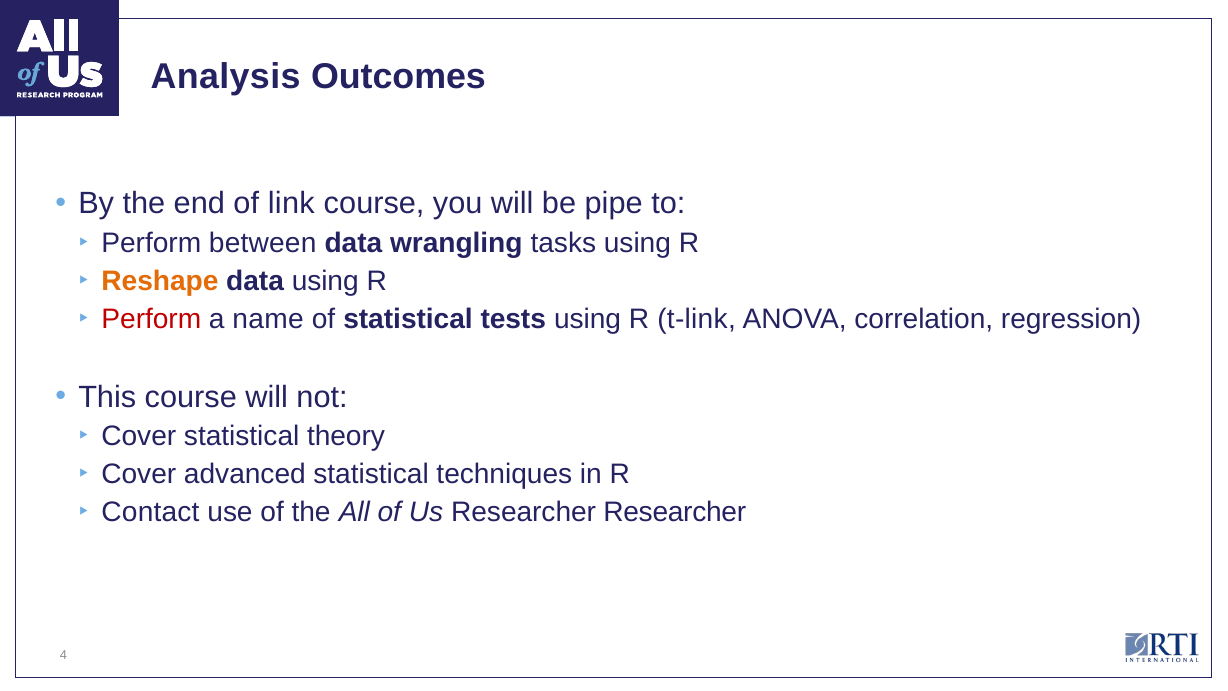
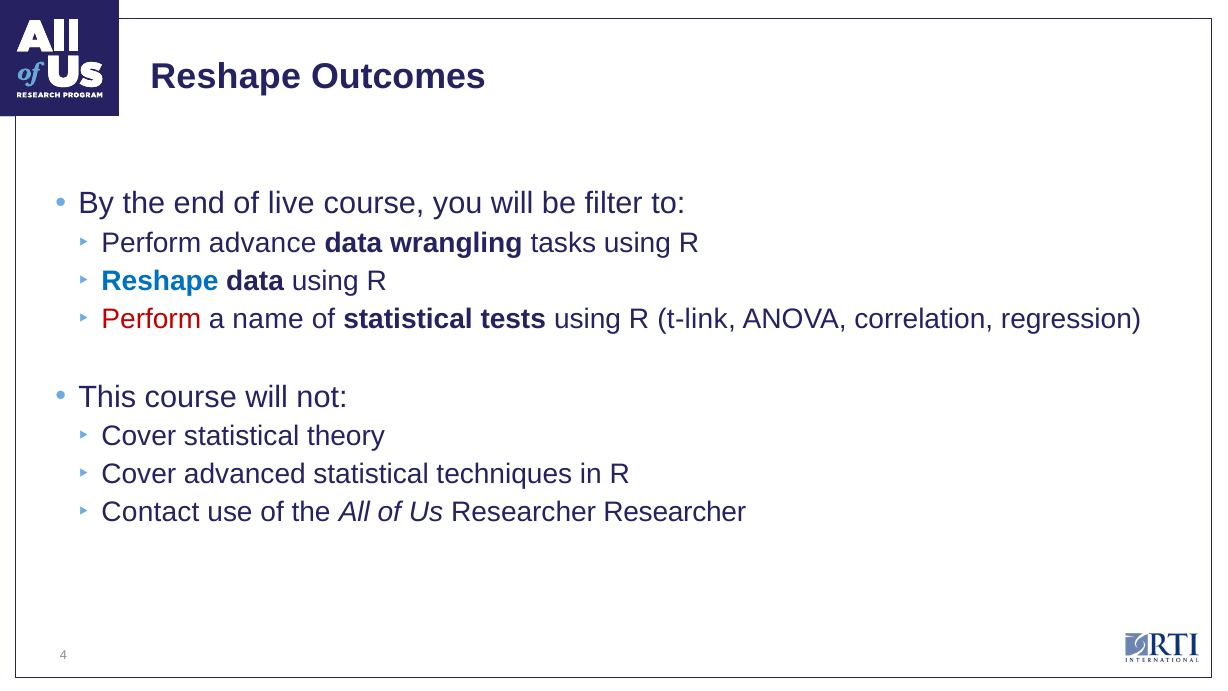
Analysis: Analysis -> Reshape (226, 76)
link: link -> live (291, 204)
pipe: pipe -> filter (614, 204)
between: between -> advance (263, 243)
Reshape colour: orange -> blue (160, 281)
